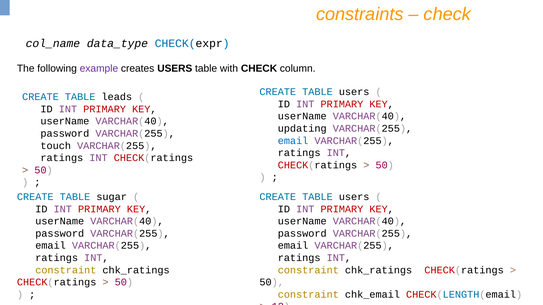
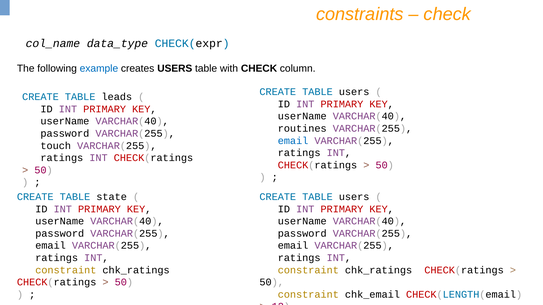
example colour: purple -> blue (99, 69)
updating: updating -> routines (302, 129)
sugar: sugar -> state (112, 197)
